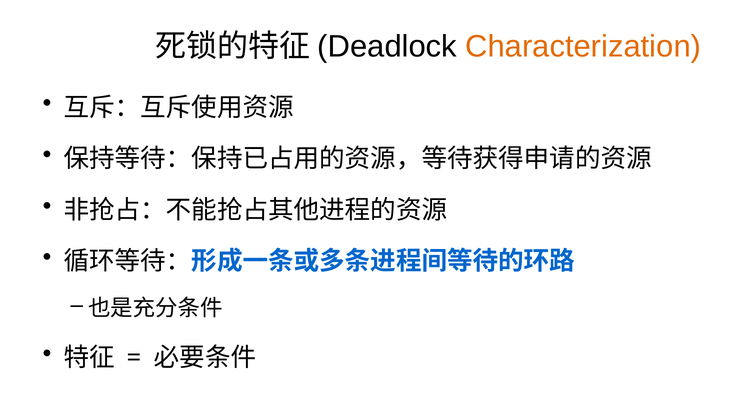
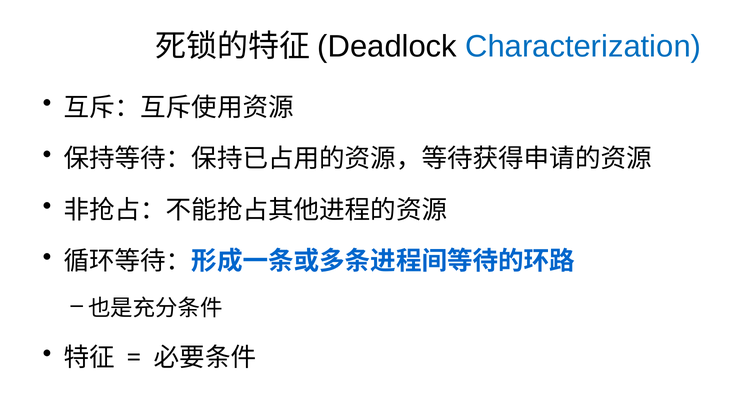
Characterization colour: orange -> blue (583, 47)
